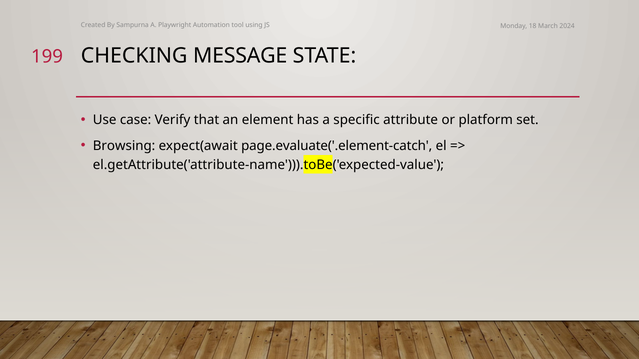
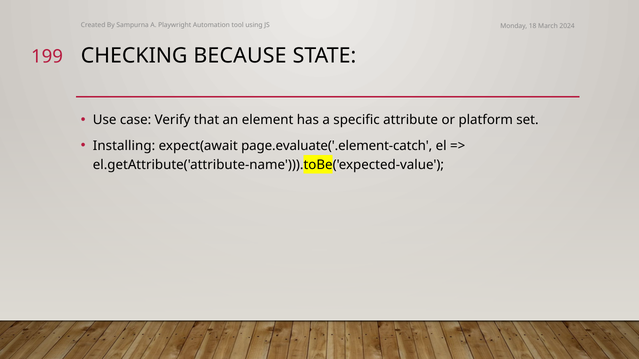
MESSAGE: MESSAGE -> BECAUSE (240, 56)
Browsing: Browsing -> Installing (124, 146)
